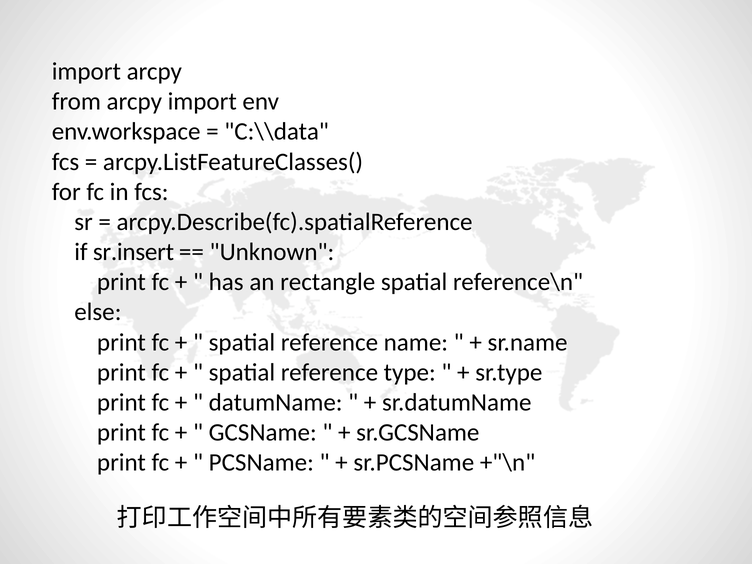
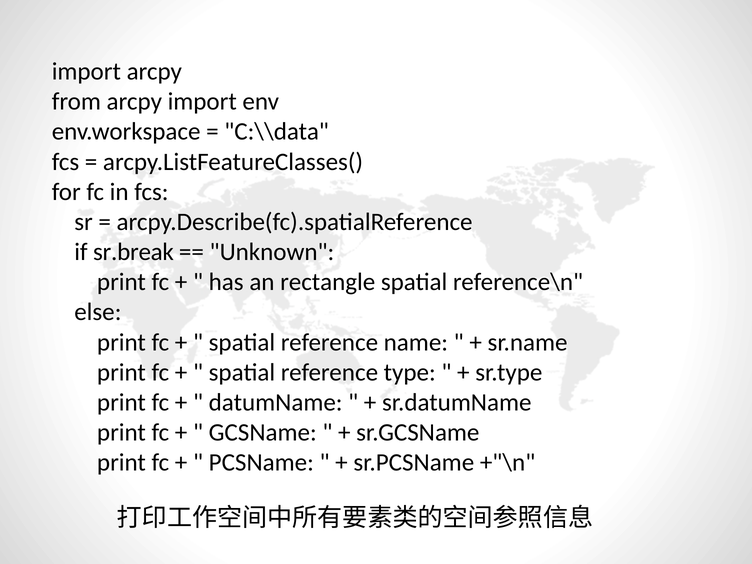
sr.insert: sr.insert -> sr.break (133, 252)
